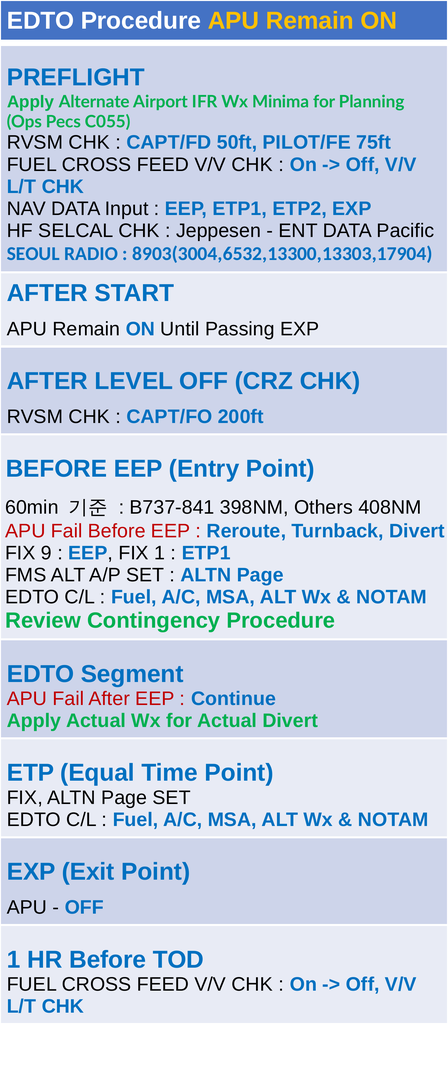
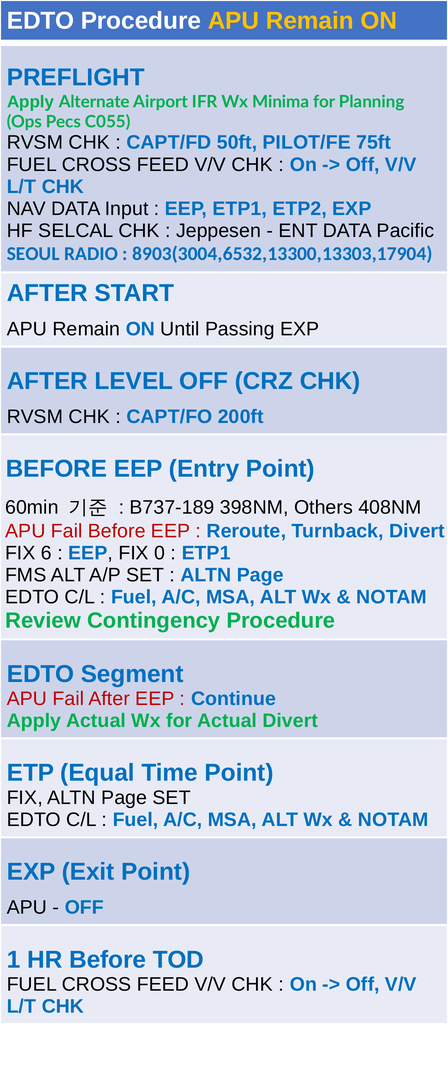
B737-841: B737-841 -> B737-189 (172, 507)
9: 9 -> 6 (46, 553)
FIX 1: 1 -> 0 (160, 553)
